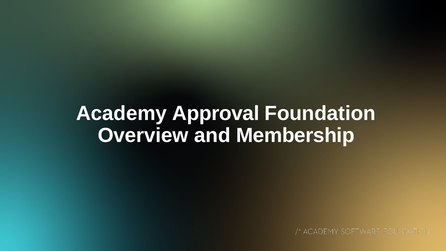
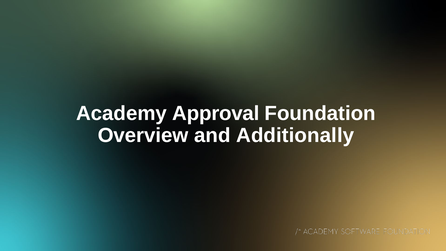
Membership: Membership -> Additionally (295, 135)
